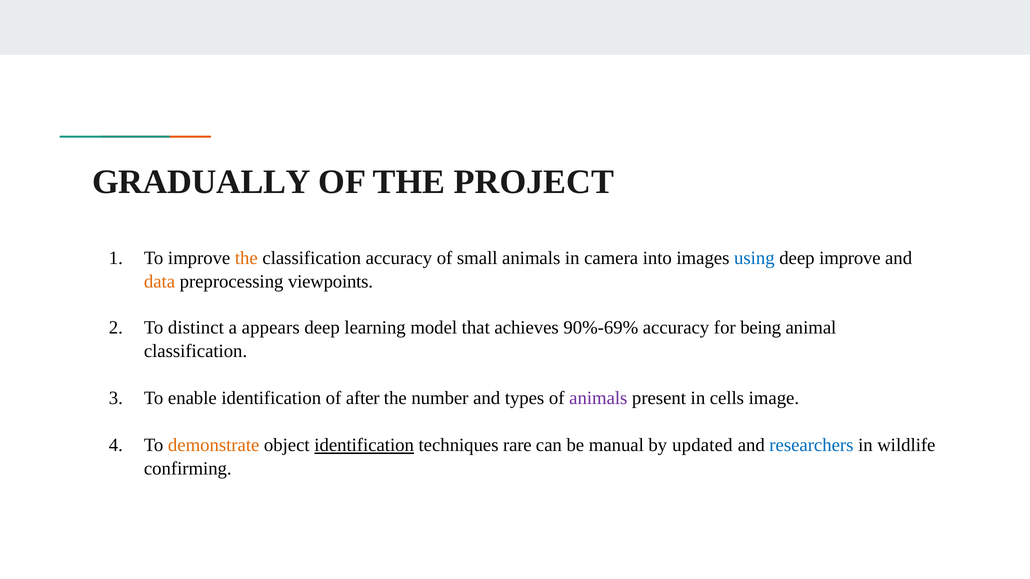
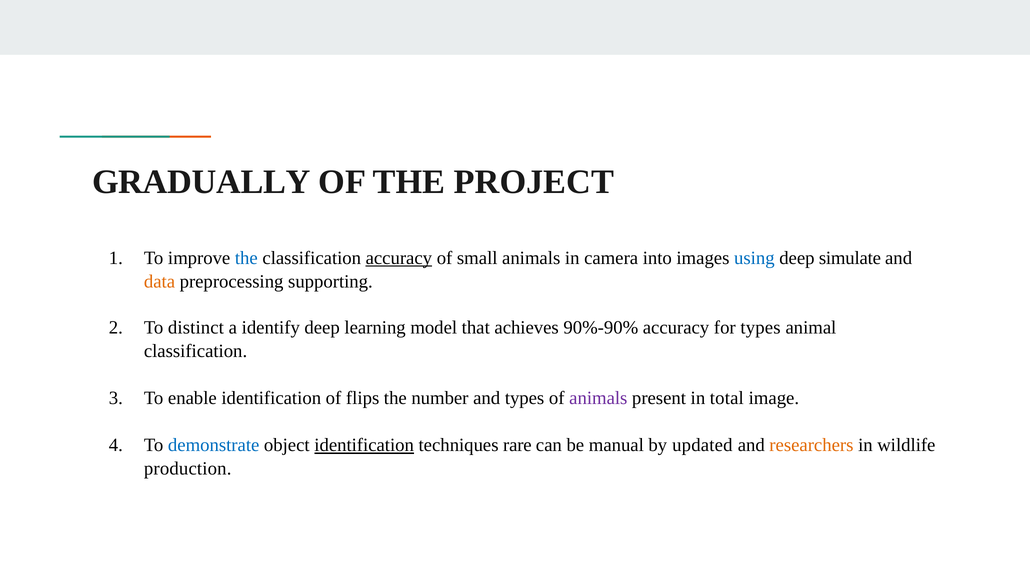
the colour: orange -> blue (246, 258)
accuracy underline: none -> present (399, 258)
deep improve: improve -> simulate (850, 258)
viewpoints: viewpoints -> supporting (330, 282)
appears: appears -> identify (271, 328)
90%-69%: 90%-69% -> 90%-90% (601, 328)
for being: being -> types (761, 328)
after: after -> flips (363, 398)
cells: cells -> total (727, 398)
demonstrate colour: orange -> blue (214, 446)
researchers colour: blue -> orange (811, 446)
confirming: confirming -> production (188, 469)
